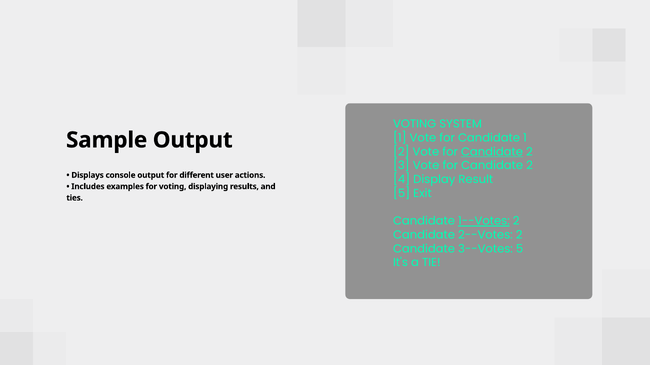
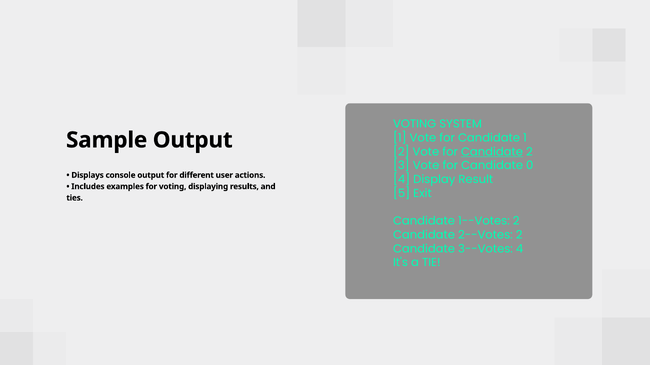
2: 2 -> 0 (530, 166)
1--Votes underline: present -> none (484, 221)
3--Votes 5: 5 -> 4 (520, 249)
